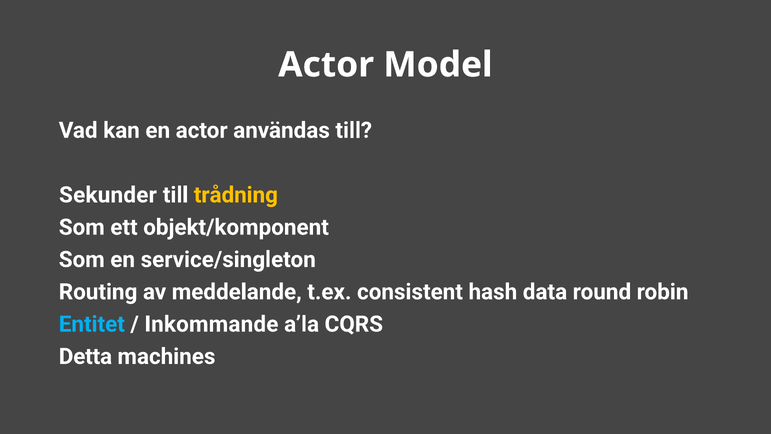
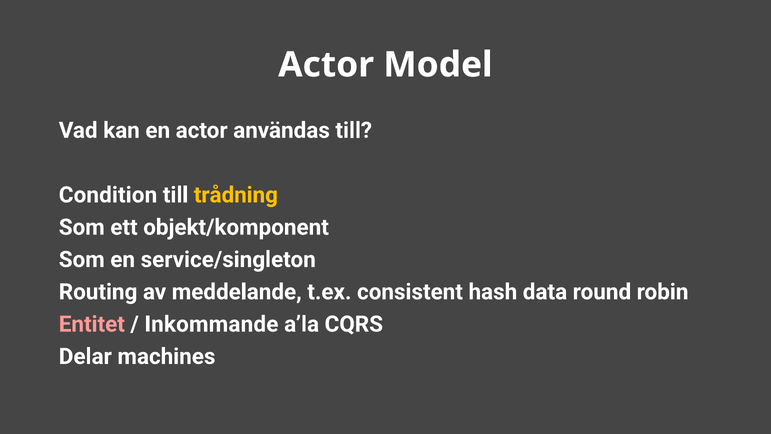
Sekunder: Sekunder -> Condition (108, 195)
Entitet colour: light blue -> pink (92, 324)
Detta: Detta -> Delar (85, 356)
